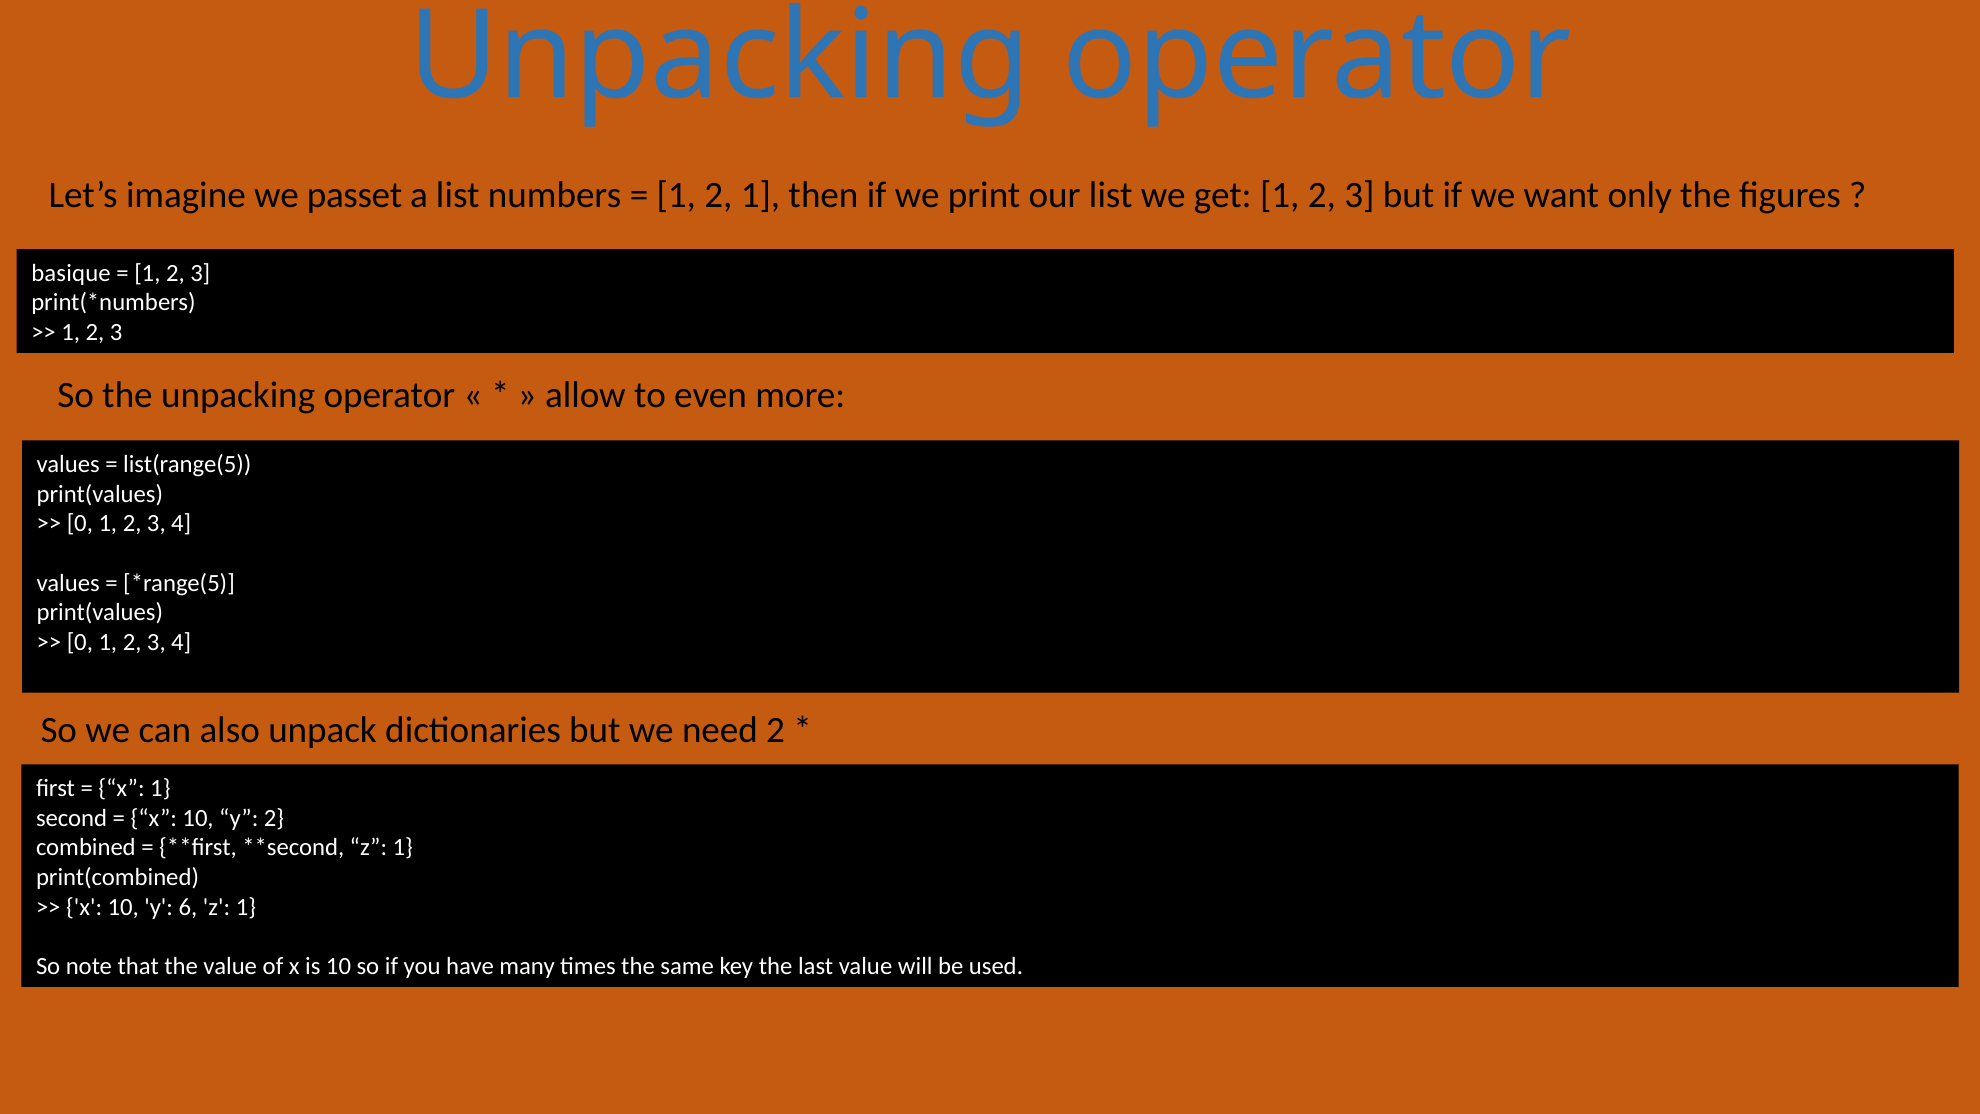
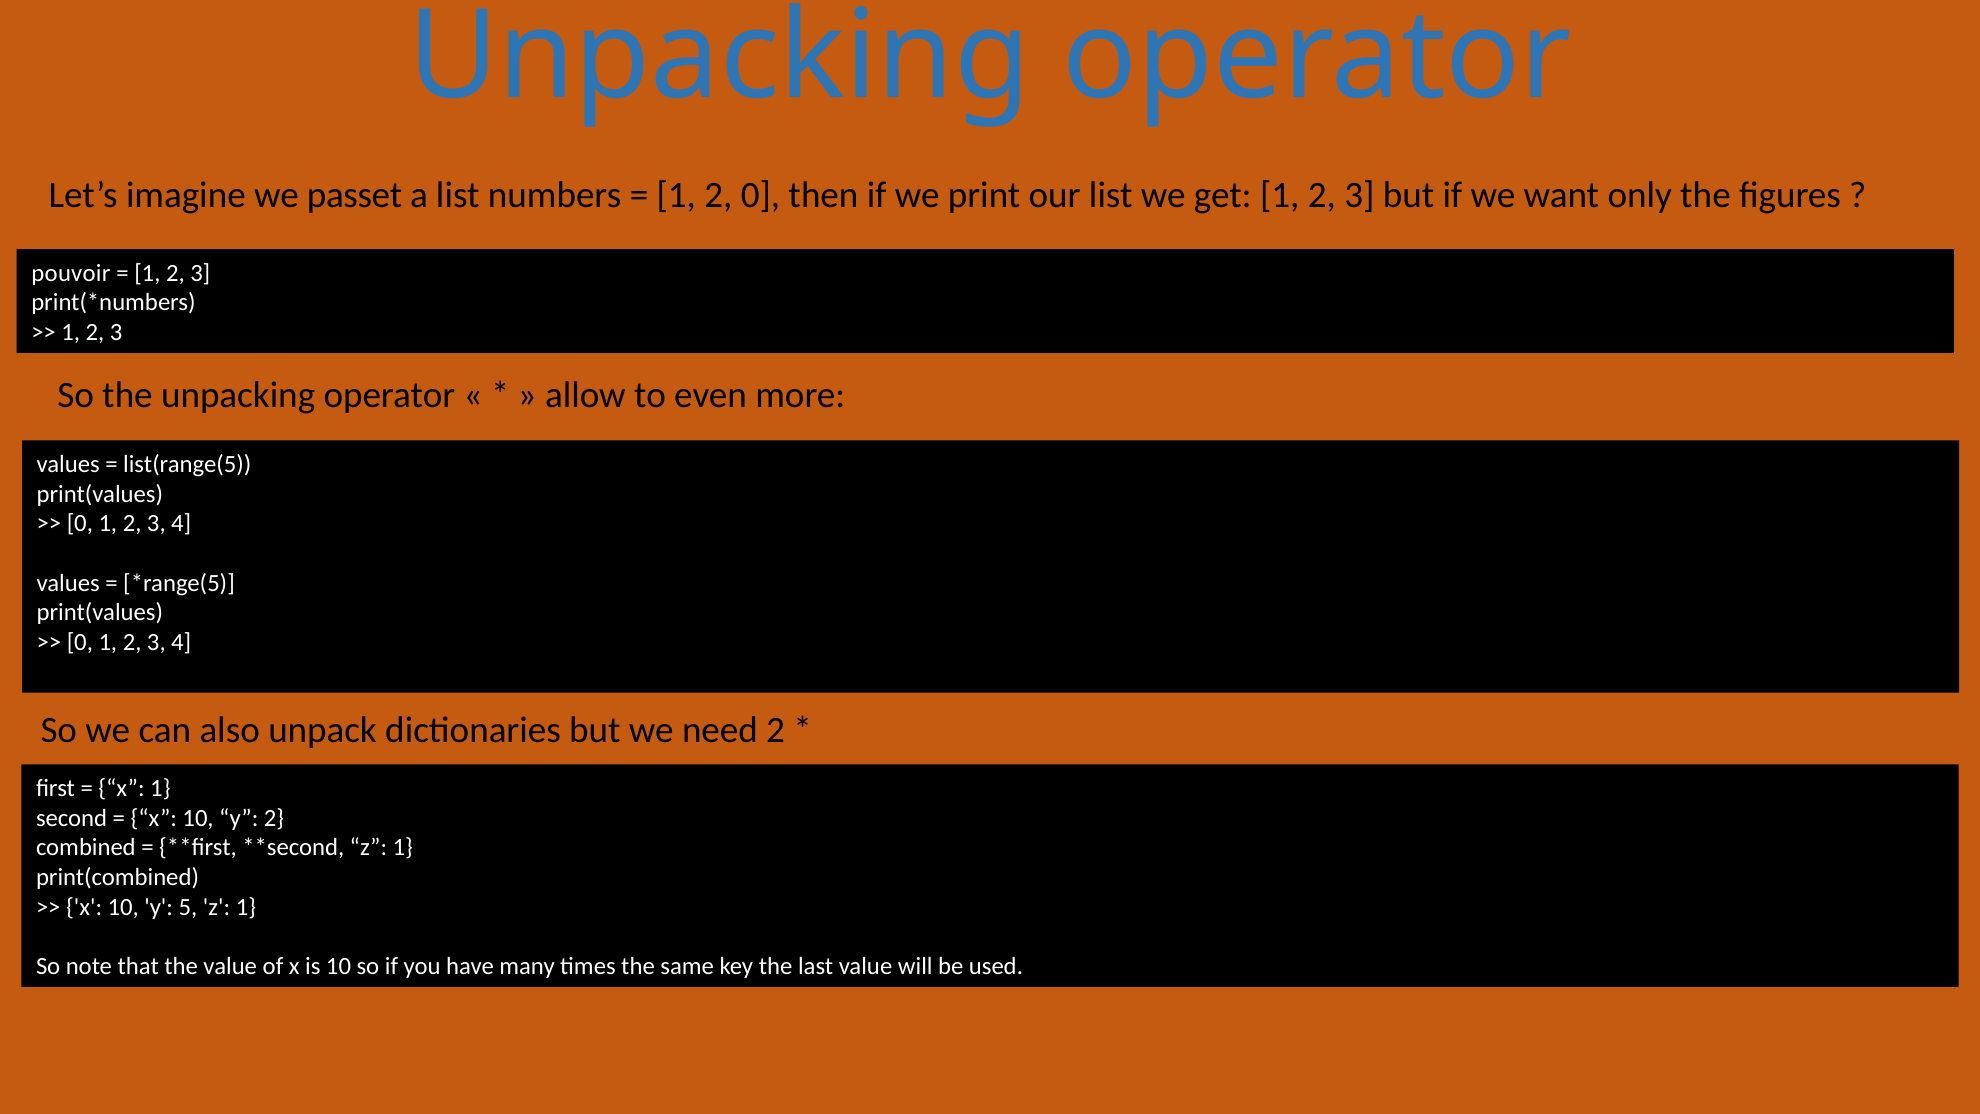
2 1: 1 -> 0 (760, 195)
basique: basique -> pouvoir (71, 273)
6: 6 -> 5 (188, 907)
